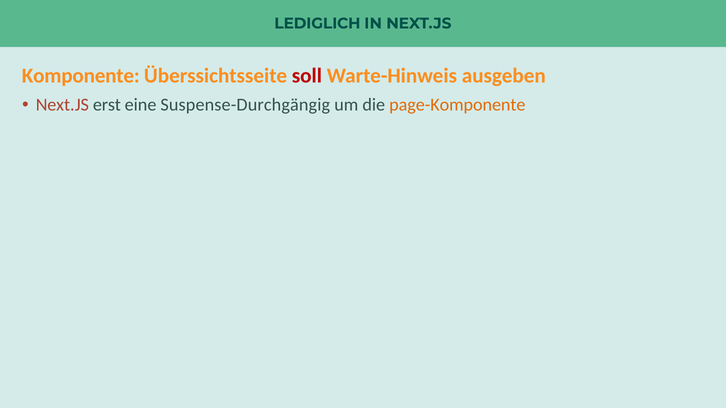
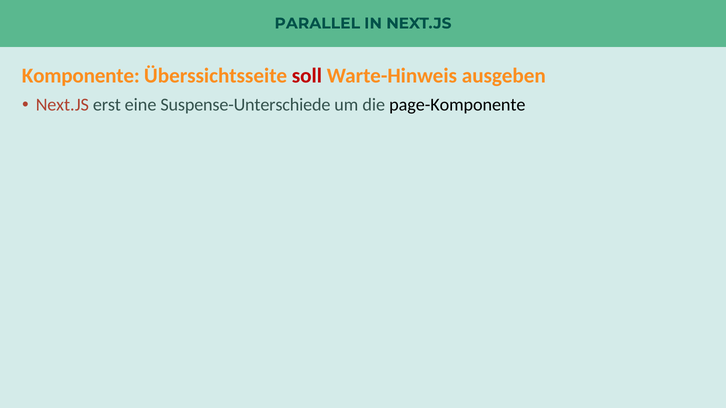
LEDIGLICH: LEDIGLICH -> PARALLEL (317, 23)
Suspense-Durchgängig: Suspense-Durchgängig -> Suspense-Unterschiede (245, 105)
page-Komponente colour: orange -> black (457, 105)
